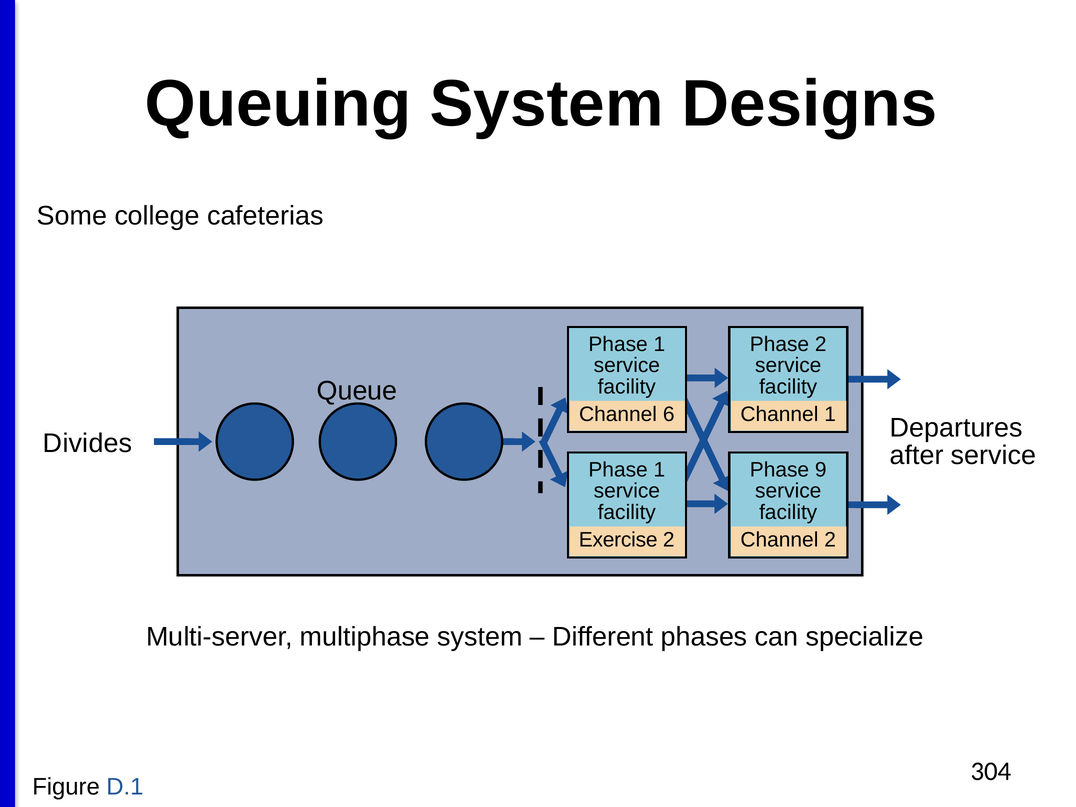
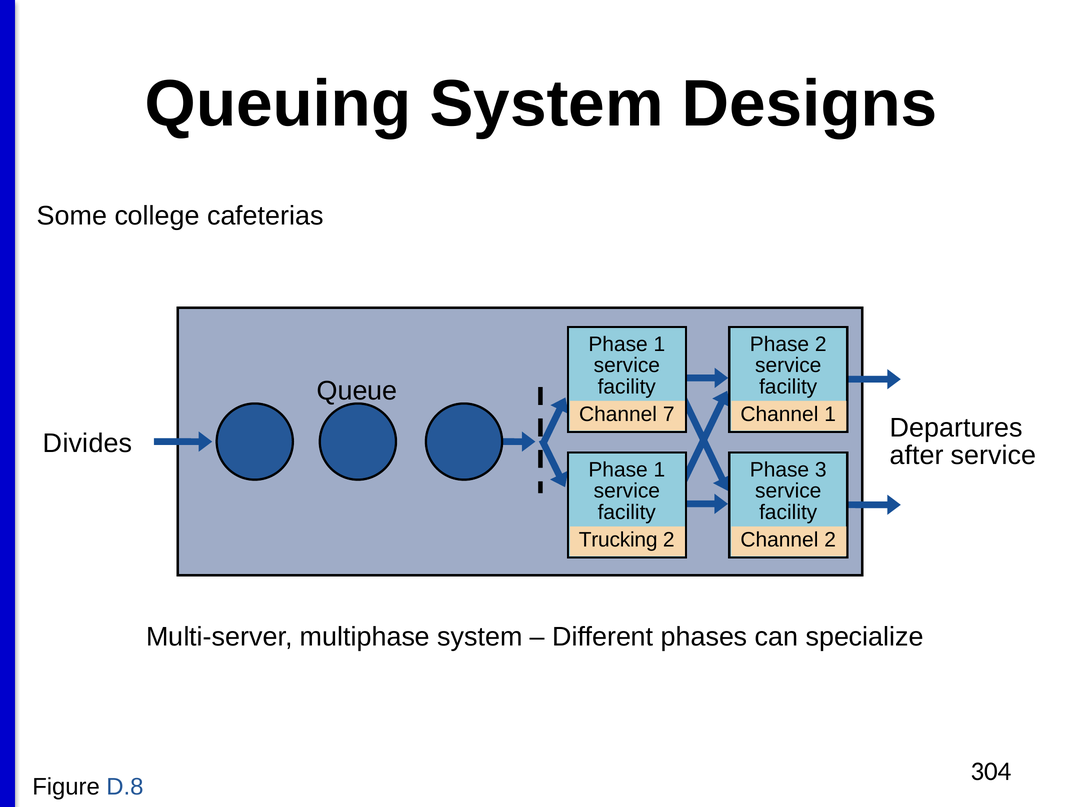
6: 6 -> 7 (669, 415)
9: 9 -> 3 (821, 470)
Exercise: Exercise -> Trucking (618, 540)
D.1: D.1 -> D.8 (125, 787)
